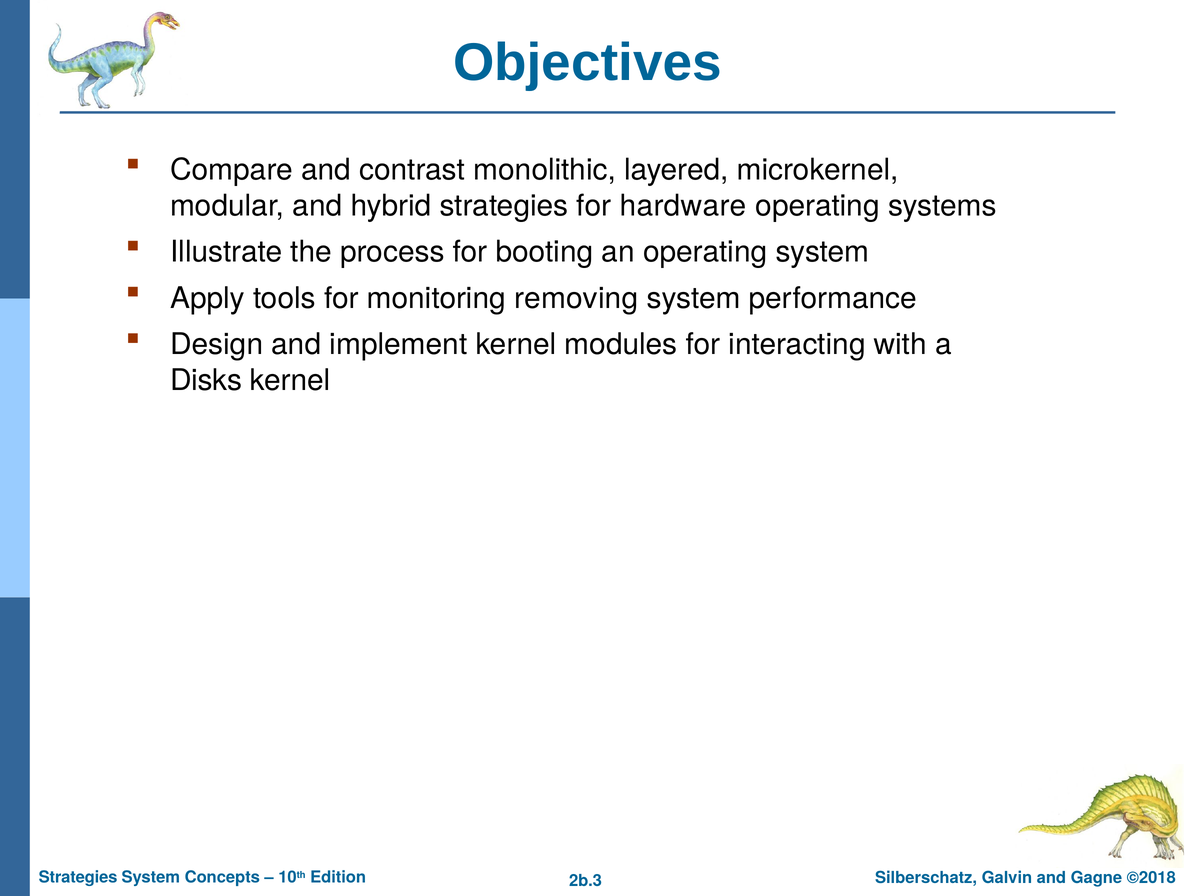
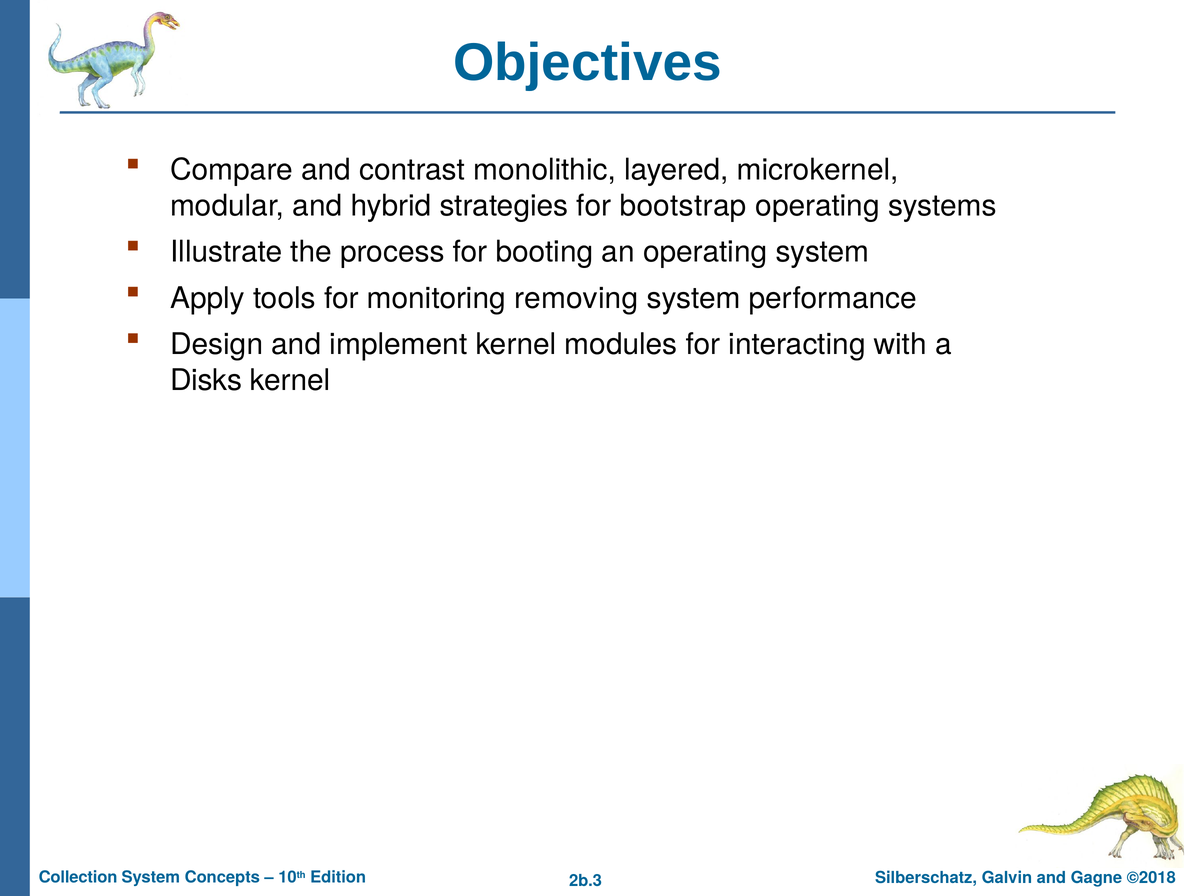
hardware: hardware -> bootstrap (683, 206)
Strategies: Strategies -> Collection (78, 878)
